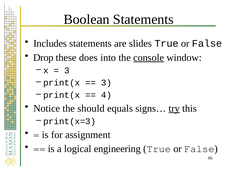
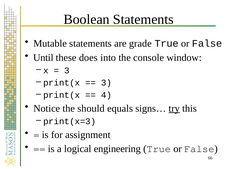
Includes: Includes -> Mutable (50, 44)
slides: slides -> grade (140, 44)
Drop: Drop -> Until (43, 58)
console underline: present -> none (149, 58)
